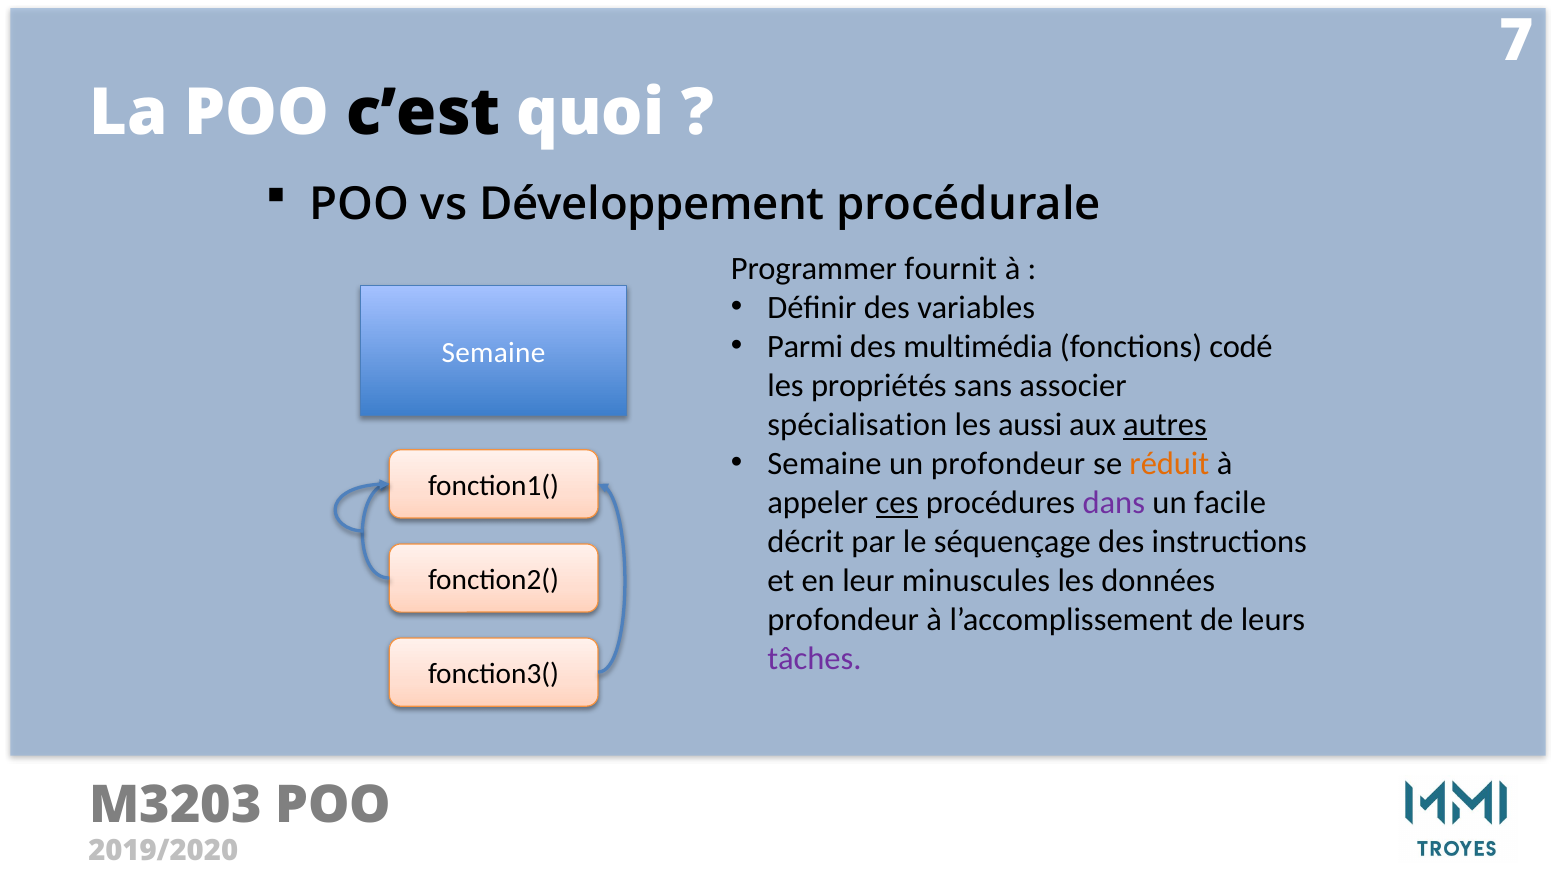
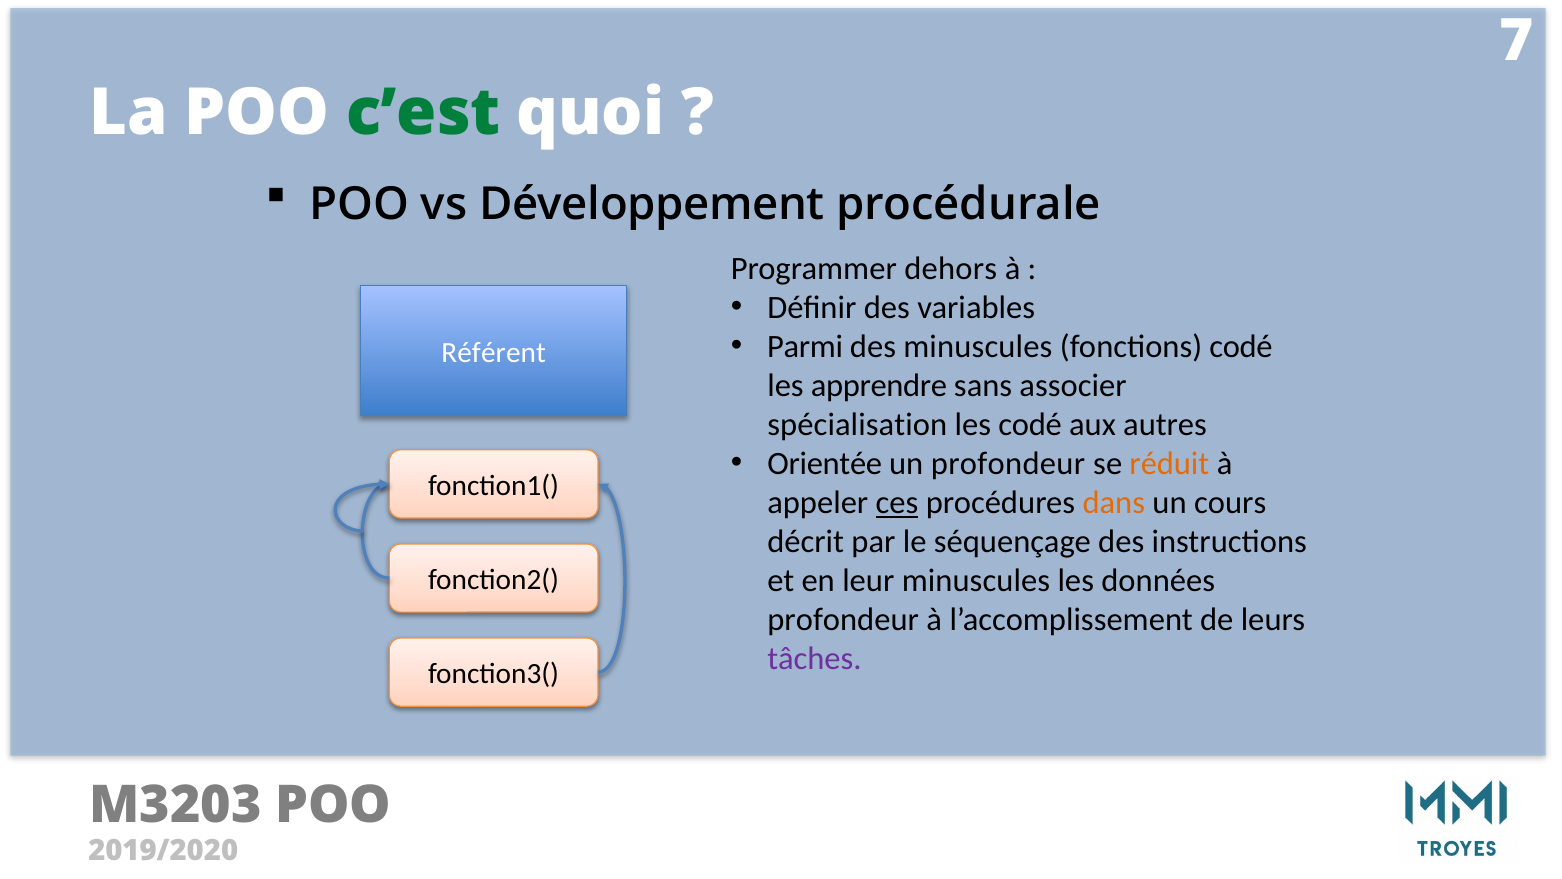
c’est colour: black -> green (423, 113)
fournit: fournit -> dehors (951, 268)
des multimédia: multimédia -> minuscules (978, 346)
Semaine: Semaine -> Référent (494, 352)
propriétés: propriétés -> apprendre (879, 385)
les aussi: aussi -> codé (1030, 425)
autres underline: present -> none (1165, 425)
Semaine: Semaine -> Orientée (825, 464)
dans colour: purple -> orange (1114, 503)
facile: facile -> cours (1230, 503)
